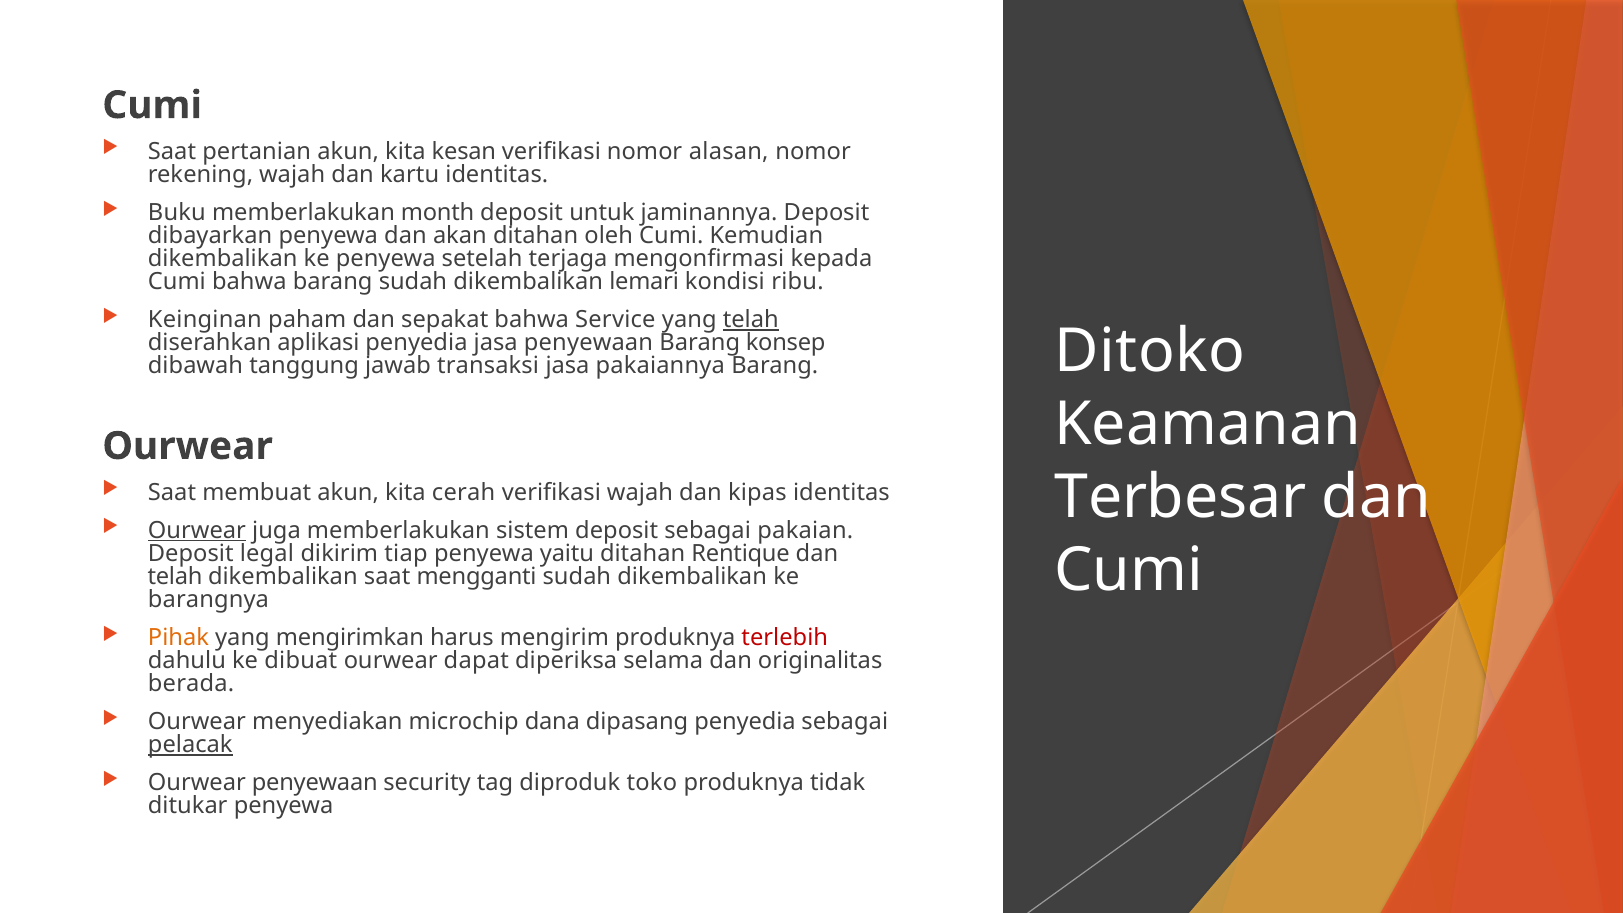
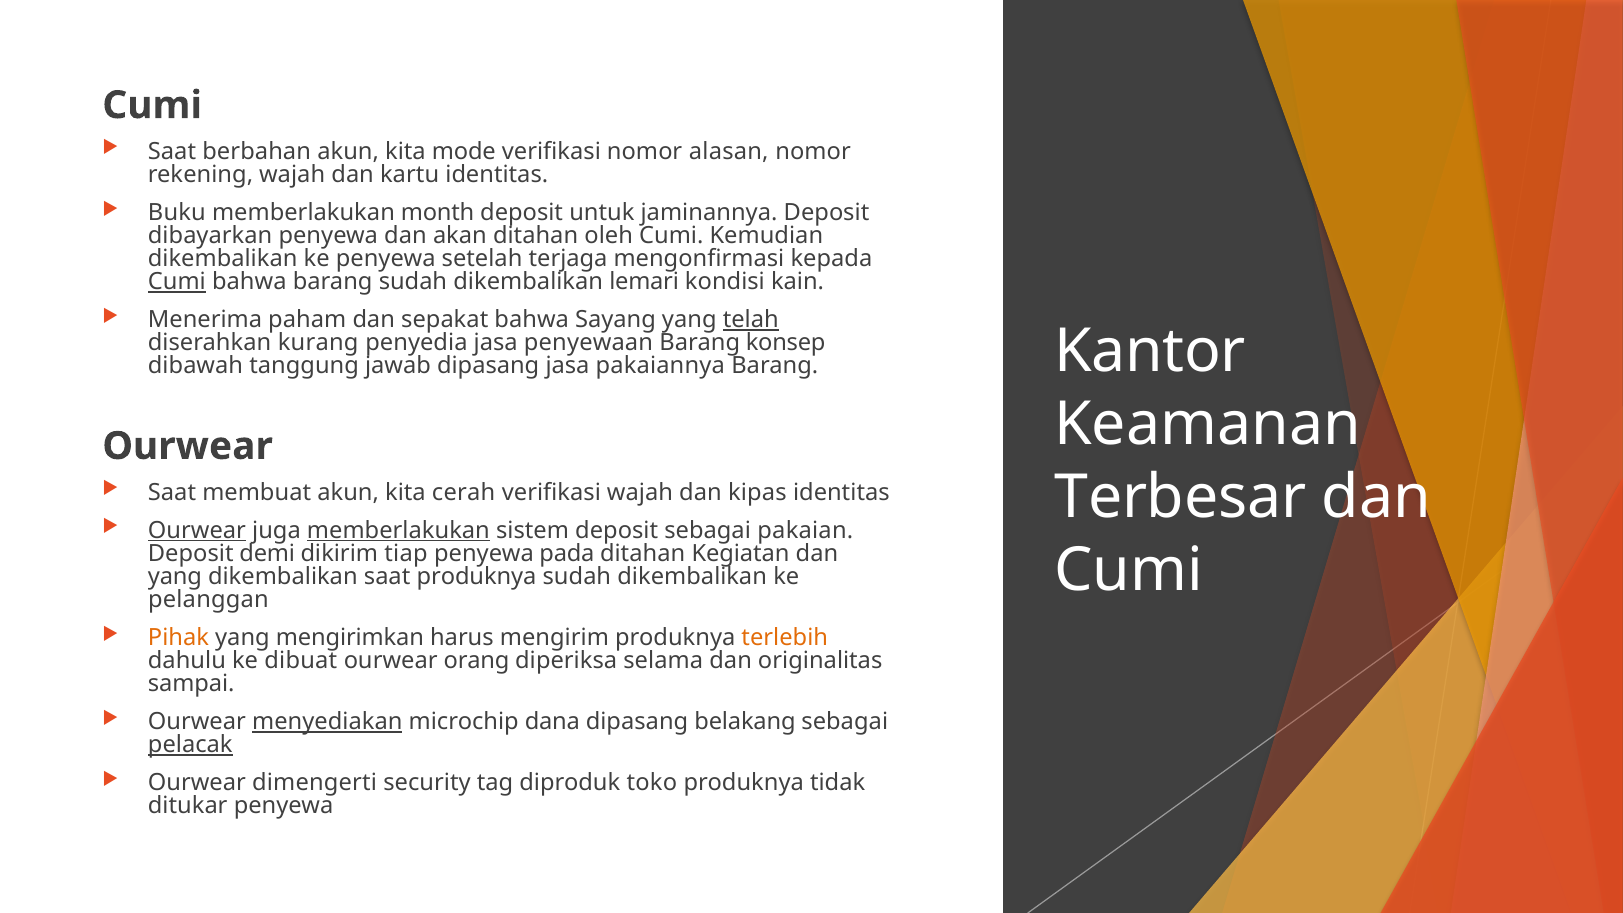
pertanian: pertanian -> berbahan (257, 151)
kesan: kesan -> mode (464, 151)
Cumi underline: none -> present (177, 282)
ribu: ribu -> kain (798, 282)
Keinginan: Keinginan -> Menerima (205, 320)
Service: Service -> Sayang (616, 320)
Ditoko: Ditoko -> Kantor (1150, 351)
aplikasi: aplikasi -> kurang (318, 343)
jawab transaksi: transaksi -> dipasang (488, 366)
memberlakukan underline: none -> present (398, 530)
legal: legal -> demi (267, 553)
yaitu: yaitu -> pada (567, 553)
Rentique: Rentique -> Kegiatan (741, 553)
telah: telah -> yang (175, 576)
saat mengganti: mengganti -> produknya (477, 576)
barangnya: barangnya -> pelanggan (208, 599)
terlebih colour: red -> orange (785, 638)
dapat: dapat -> orang (477, 661)
berada: berada -> sampai (191, 684)
menyediakan underline: none -> present (327, 722)
dipasang penyedia: penyedia -> belakang (745, 722)
Ourwear penyewaan: penyewaan -> dimengerti (315, 783)
